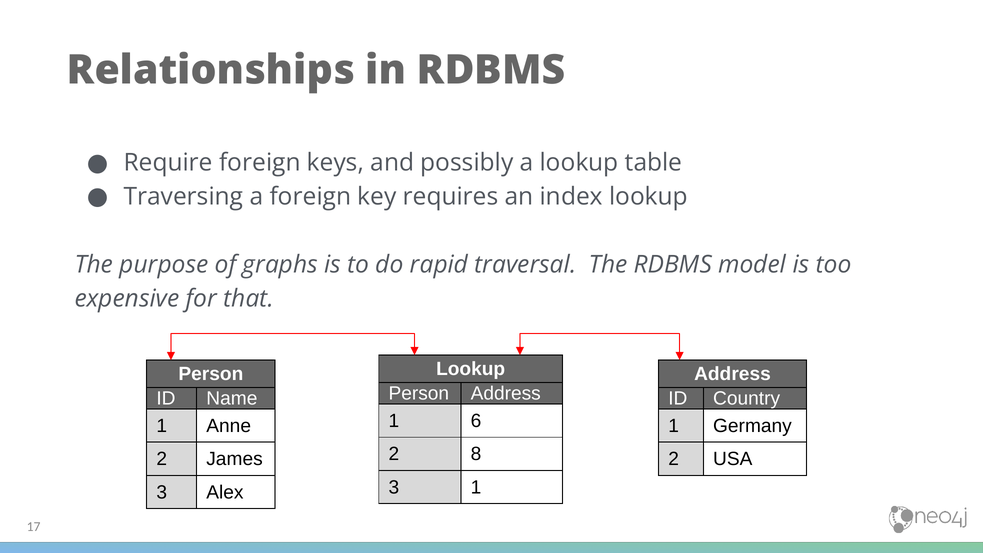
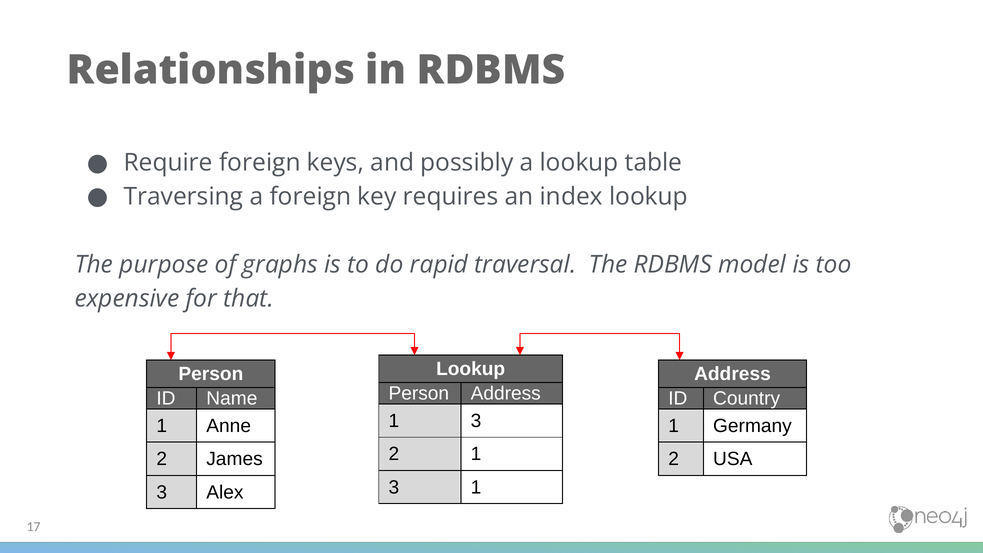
6: 6 -> 3 (476, 421)
2 8: 8 -> 1 (476, 454)
